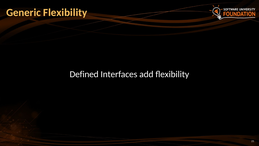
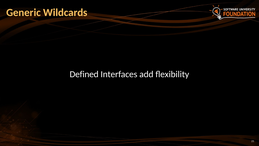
Generic Flexibility: Flexibility -> Wildcards (65, 13)
